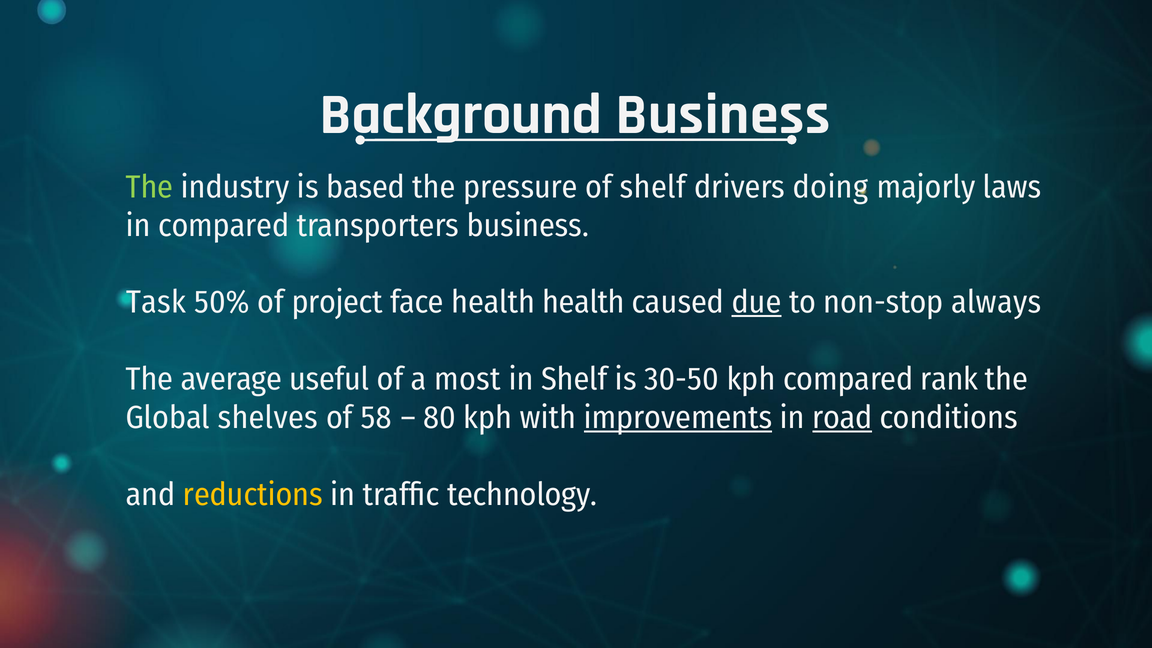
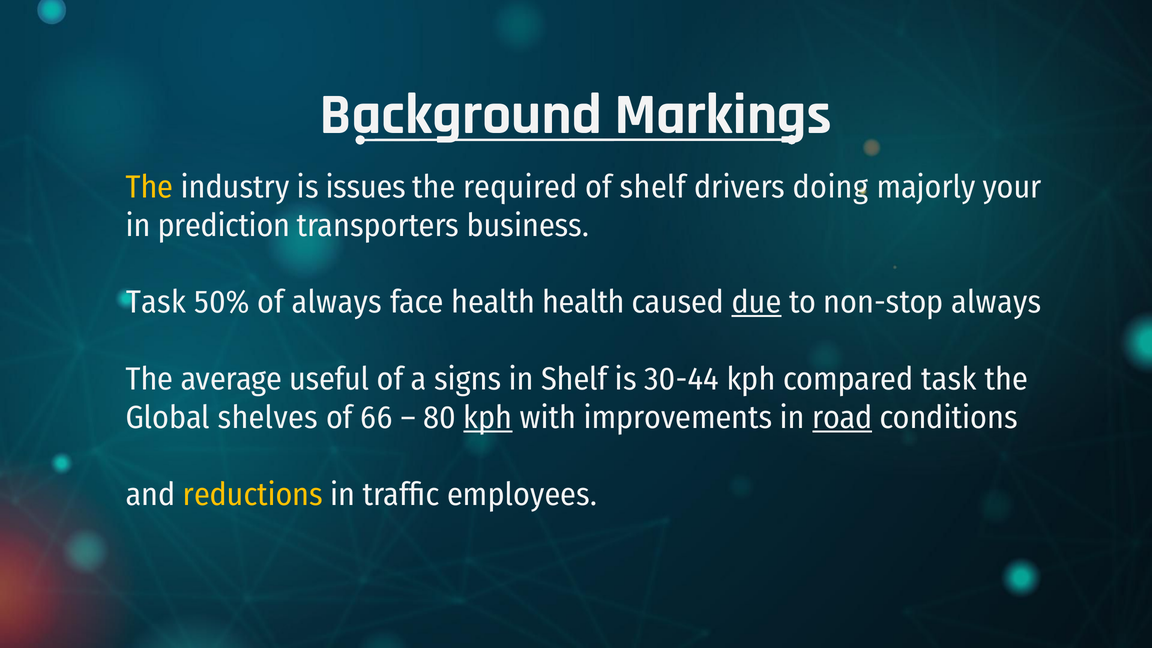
Background Business: Business -> Markings (723, 114)
The colour: light green -> yellow (149, 187)
based: based -> issues (366, 187)
pressure: pressure -> required (520, 187)
laws: laws -> your (1012, 187)
in compared: compared -> prediction (224, 226)
of project: project -> always (337, 302)
most: most -> signs (468, 379)
30-50: 30-50 -> 30-44 (681, 379)
compared rank: rank -> task (949, 379)
58: 58 -> 66 (376, 418)
kph underline: none -> present (488, 418)
improvements underline: present -> none (678, 418)
technology: technology -> employees (522, 494)
